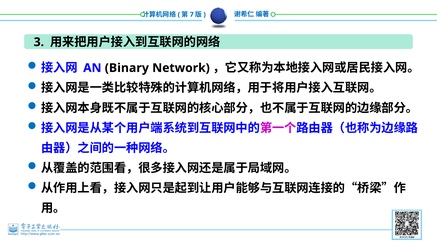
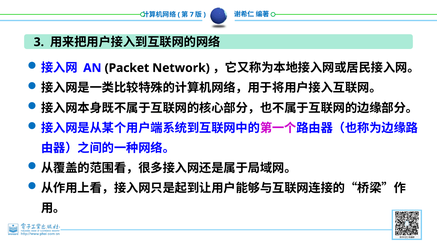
Binary: Binary -> Packet (127, 68)
